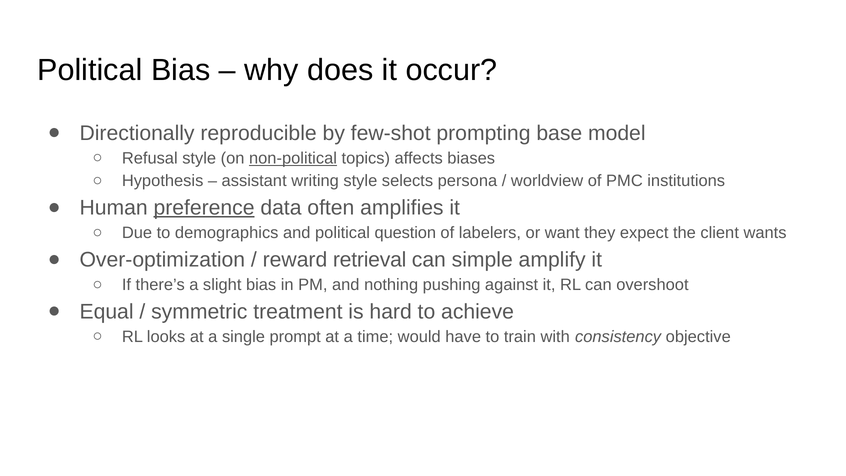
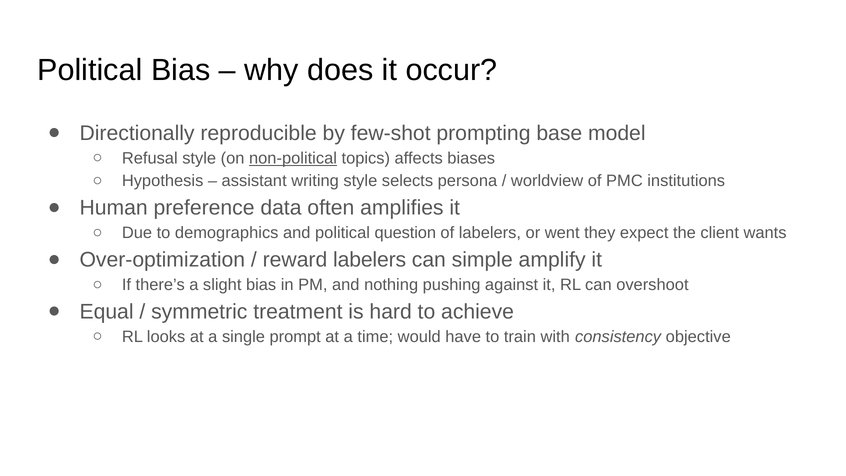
preference underline: present -> none (204, 208)
want: want -> went (562, 233)
reward retrieval: retrieval -> labelers (370, 260)
